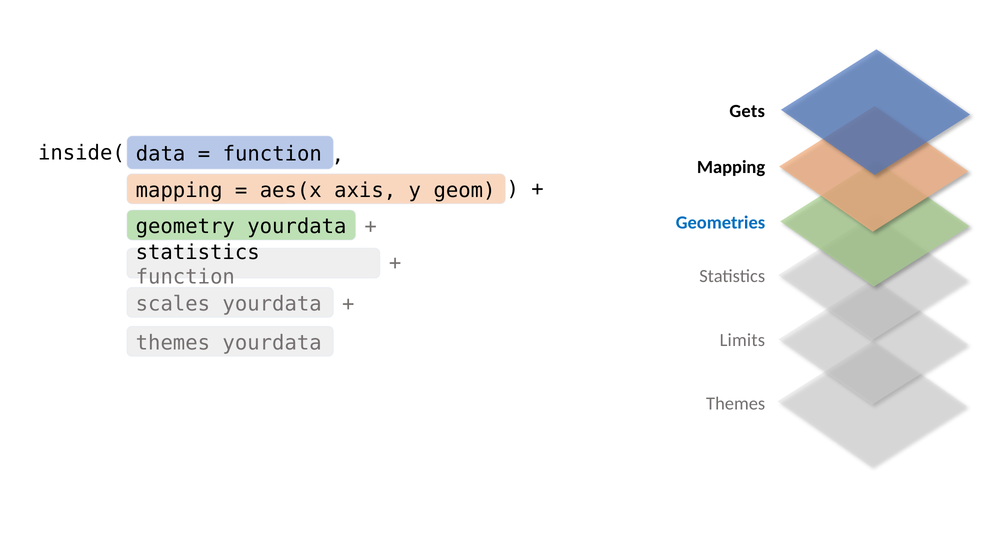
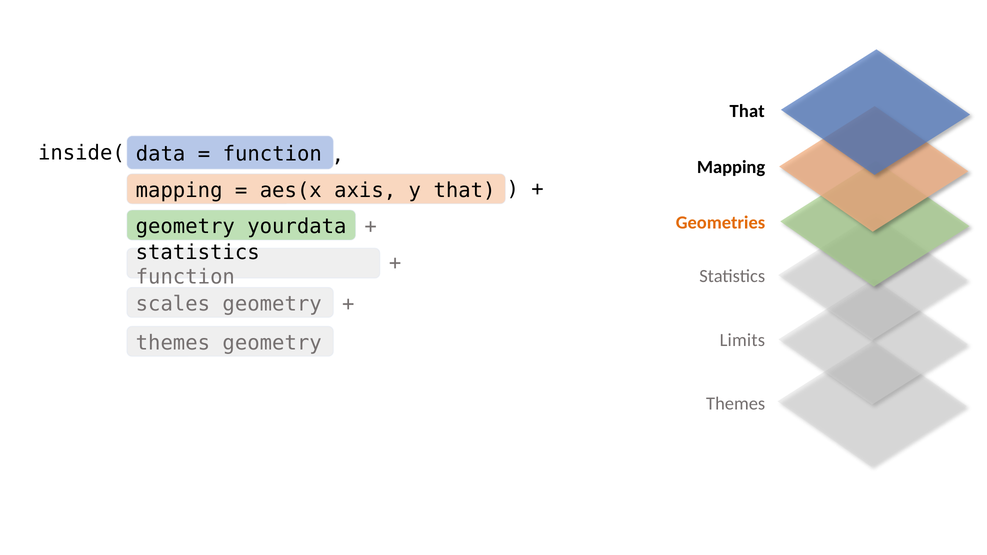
Gets: Gets -> That (747, 111)
y geom: geom -> that (465, 190)
Geometries colour: blue -> orange (720, 223)
scales yourdata: yourdata -> geometry (272, 304)
themes yourdata: yourdata -> geometry (272, 343)
